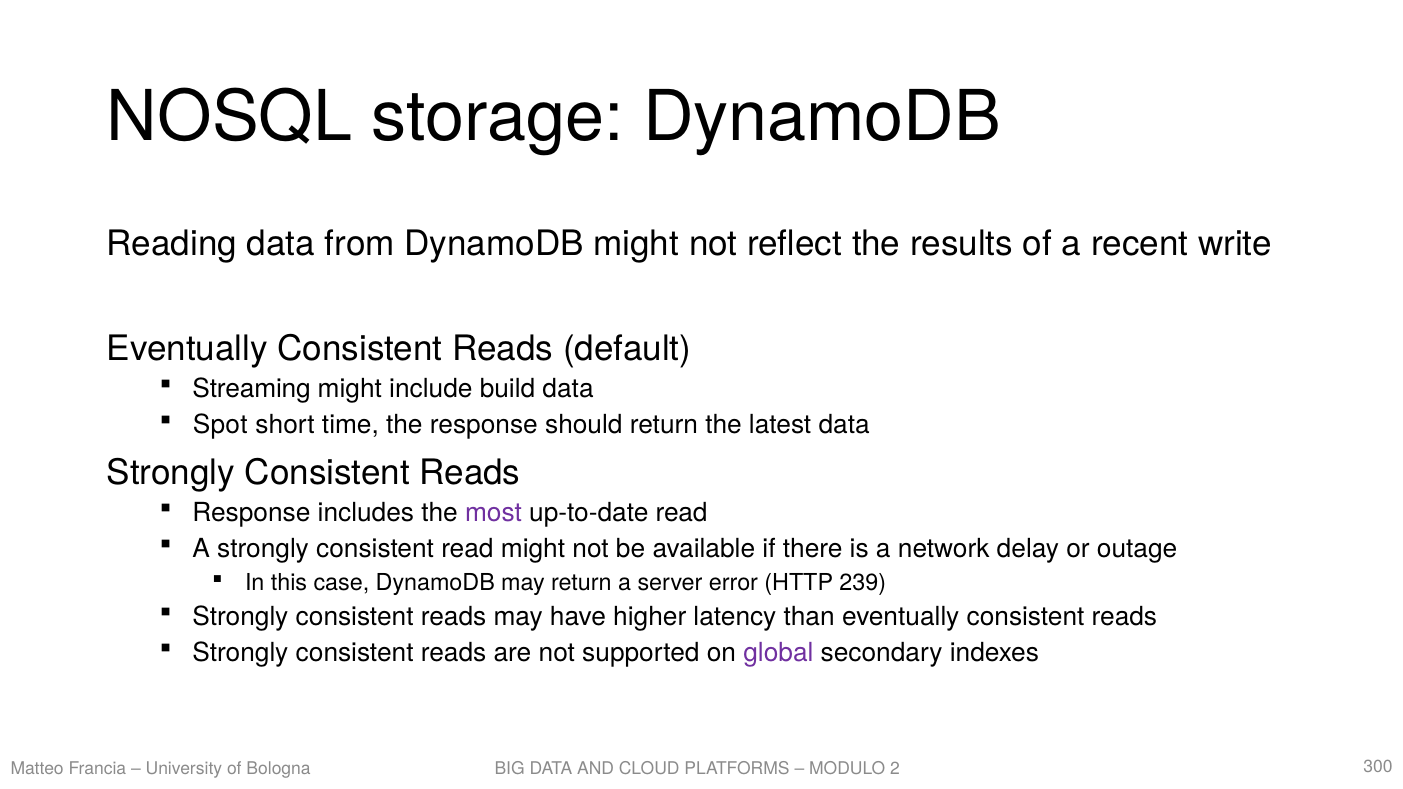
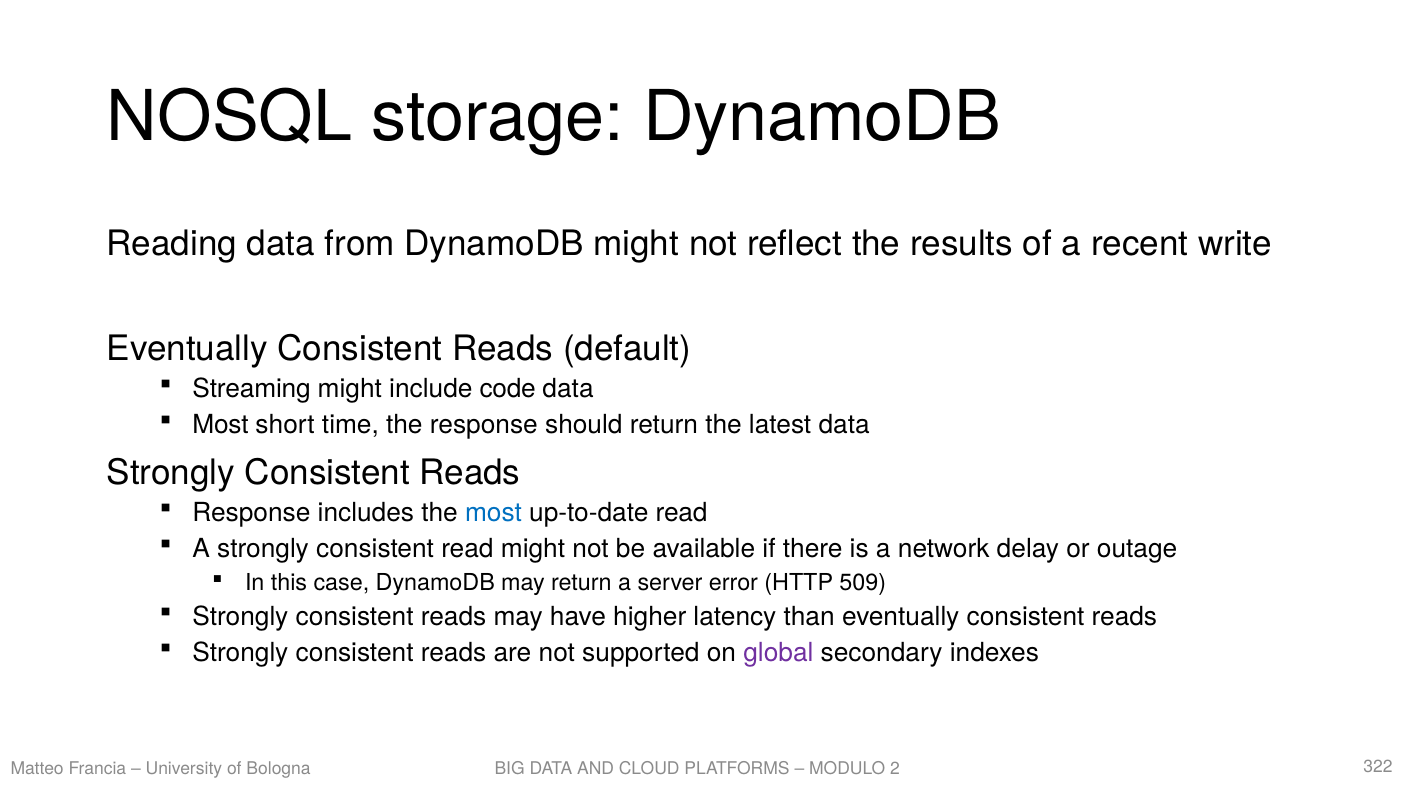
build: build -> code (508, 389)
Spot: Spot -> Most (220, 425)
most colour: purple -> blue (494, 513)
239: 239 -> 509 (863, 583)
300: 300 -> 322 (1378, 767)
